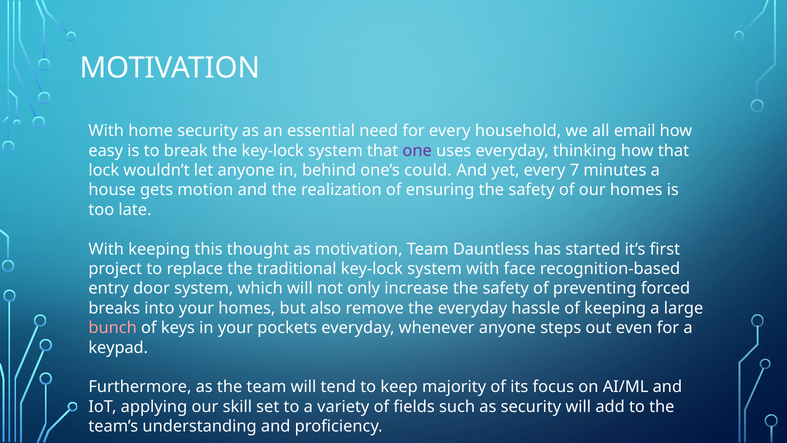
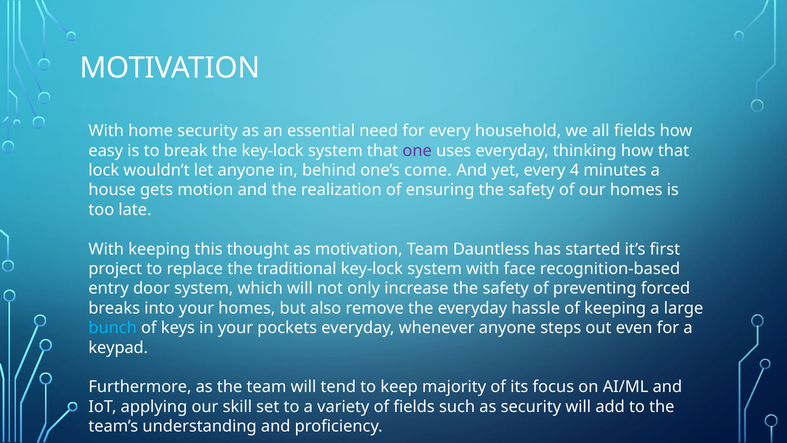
all email: email -> fields (635, 131)
could: could -> come (428, 170)
7: 7 -> 4 (574, 170)
bunch colour: pink -> light blue (113, 328)
